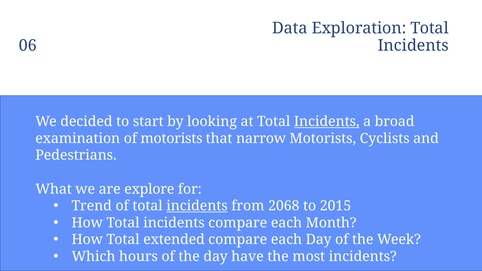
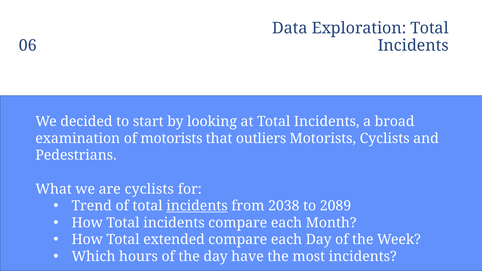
Incidents underline: present -> none (327, 122)
narrow: narrow -> outliers (261, 139)
are explore: explore -> cyclists (149, 189)
2068: 2068 -> 2038 (284, 206)
2015: 2015 -> 2089 (335, 206)
